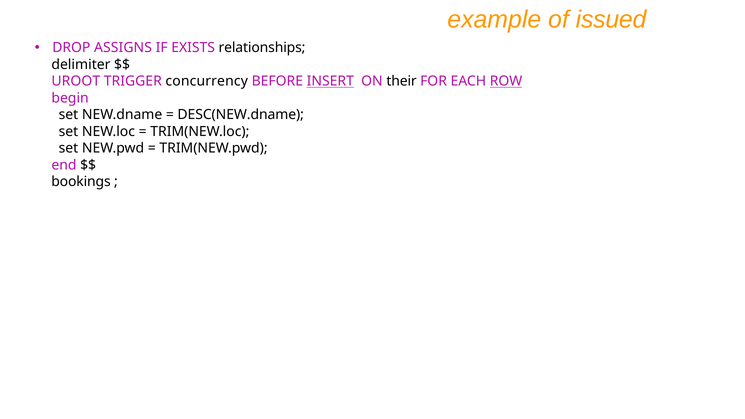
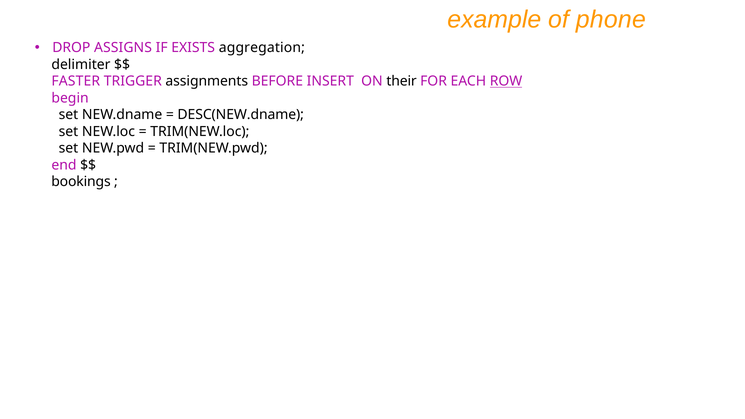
issued: issued -> phone (611, 19)
relationships: relationships -> aggregation (262, 48)
UROOT: UROOT -> FASTER (76, 81)
concurrency: concurrency -> assignments (207, 81)
INSERT underline: present -> none (330, 81)
